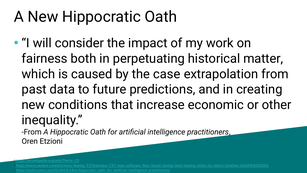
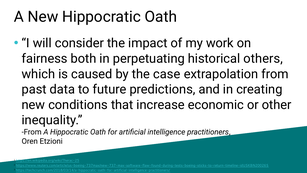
matter: matter -> others (263, 59)
